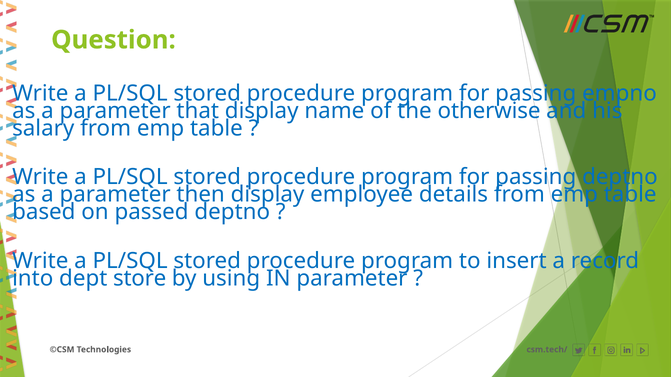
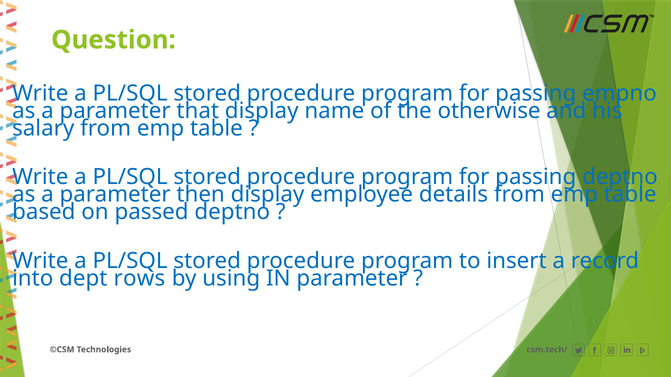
store: store -> rows (139, 279)
